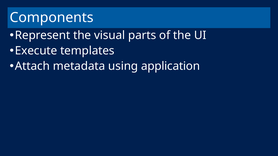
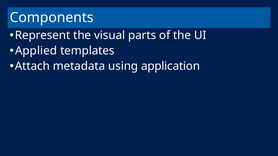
Execute: Execute -> Applied (36, 51)
